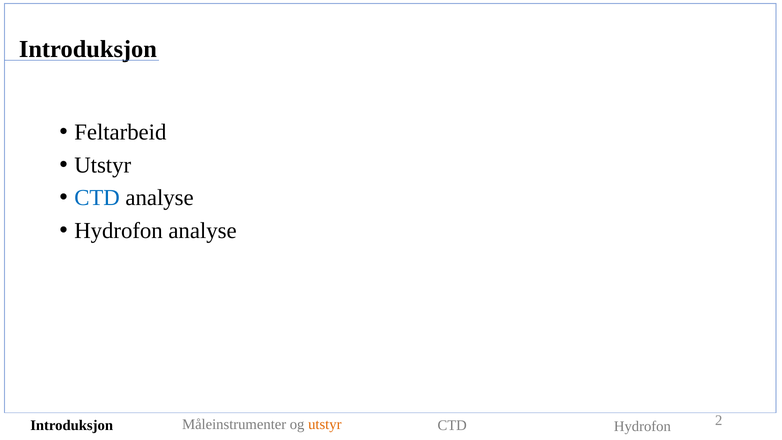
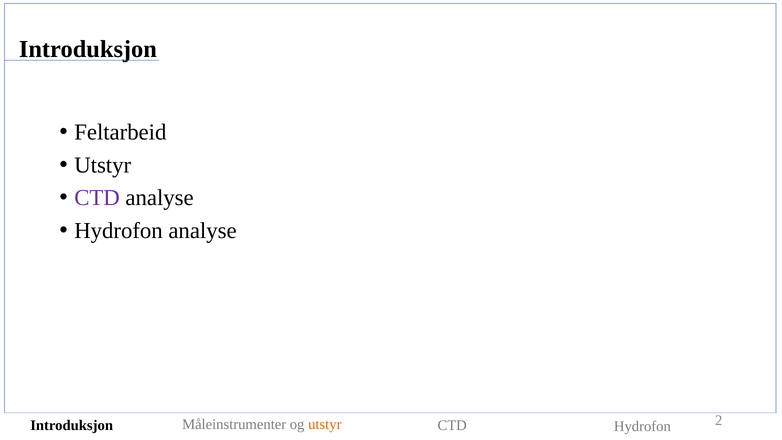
CTD colour: blue -> purple (97, 198)
